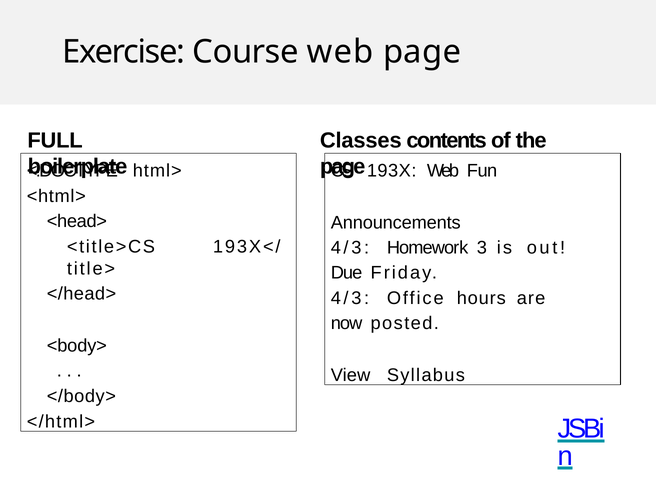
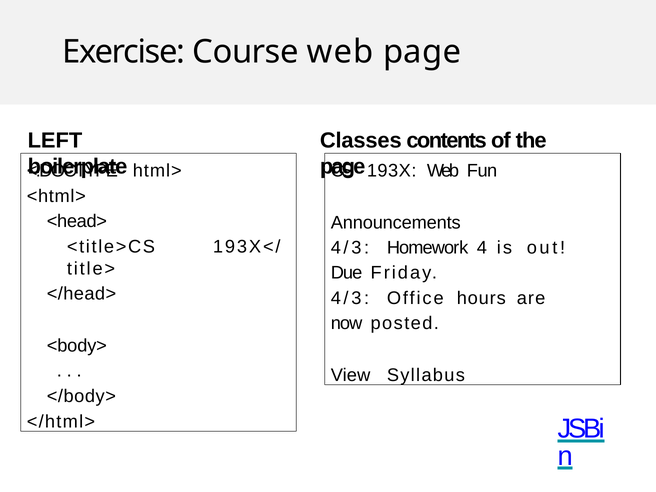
FULL: FULL -> LEFT (55, 140)
3: 3 -> 4 (482, 248)
